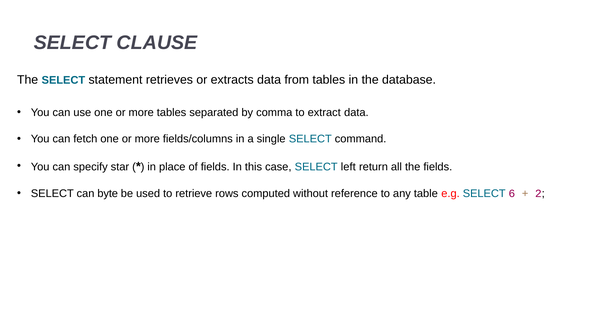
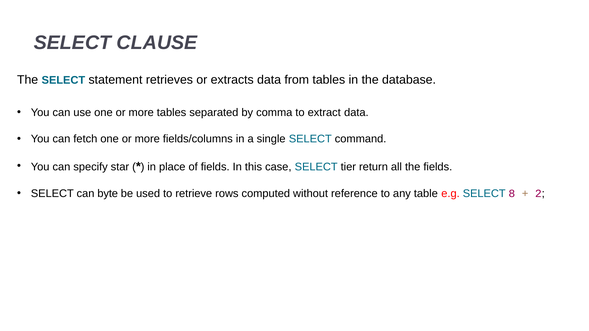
left: left -> tier (348, 167)
6: 6 -> 8 (512, 194)
